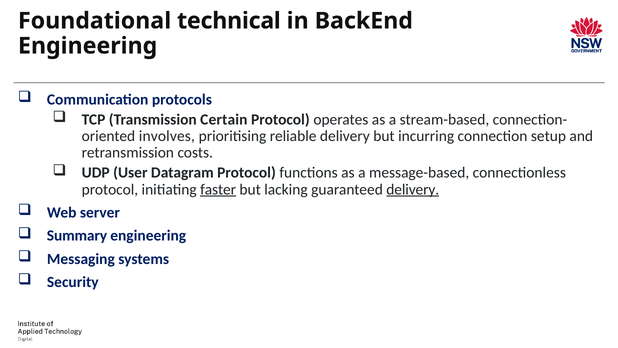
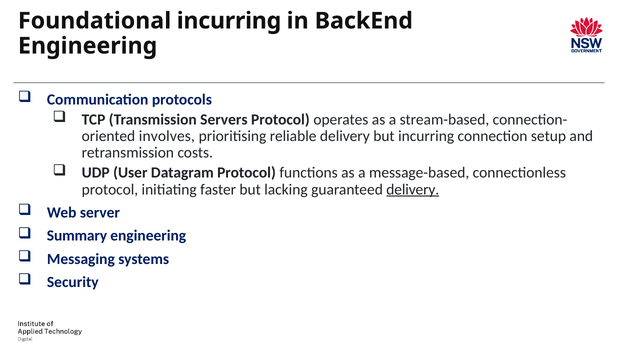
technical: technical -> incurring (229, 21)
Certain: Certain -> Servers (224, 119)
faster underline: present -> none (218, 189)
